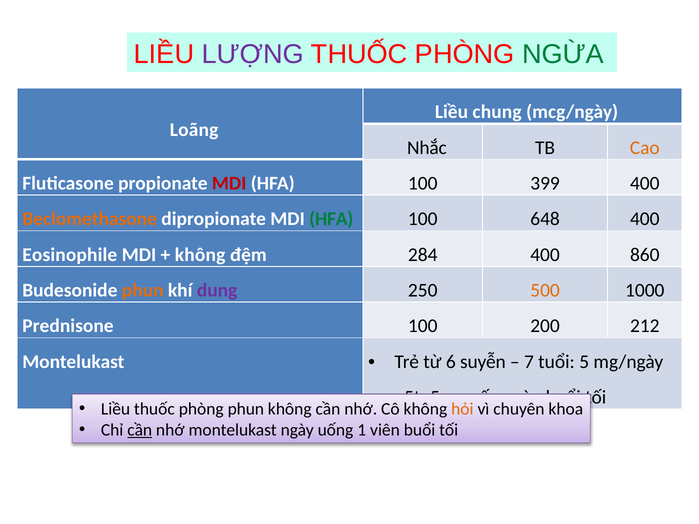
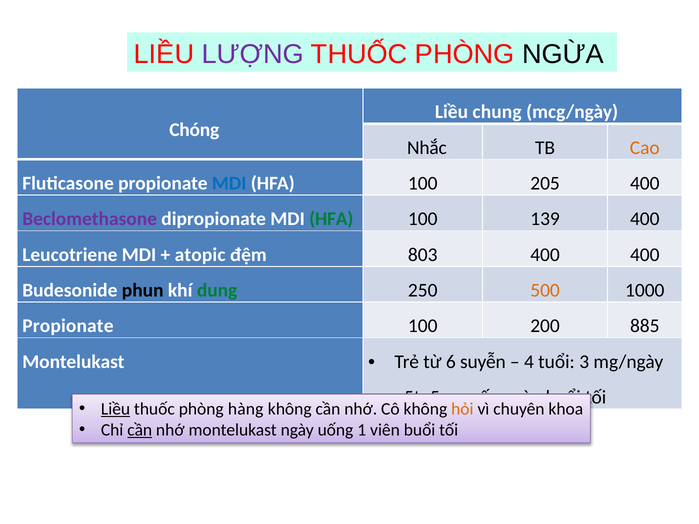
NGỪA colour: green -> black (563, 54)
Loãng: Loãng -> Chóng (194, 130)
MDI colour: red -> blue (229, 183)
399: 399 -> 205 (545, 183)
Beclomethasone colour: orange -> purple (90, 219)
648: 648 -> 139 (545, 219)
Eosinophile: Eosinophile -> Leucotriene (70, 255)
không: không -> atopic (200, 255)
284: 284 -> 803 (423, 255)
400 860: 860 -> 400 (645, 255)
phun colour: orange -> black (143, 290)
dung colour: purple -> green (217, 290)
Prednisone: Prednisone -> Propionate (68, 326)
212: 212 -> 885 (645, 326)
7: 7 -> 4 (529, 362)
5: 5 -> 3 (584, 362)
Liều underline: none -> present (116, 409)
phòng phun: phun -> hàng (246, 409)
